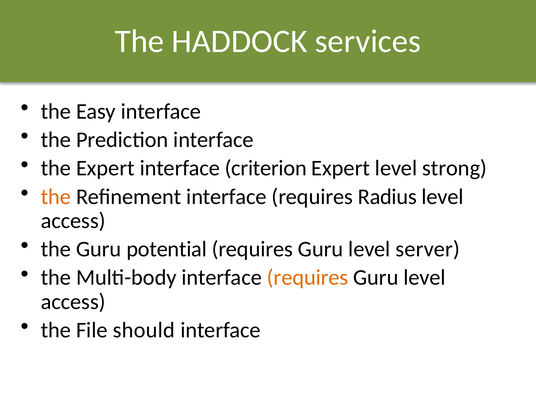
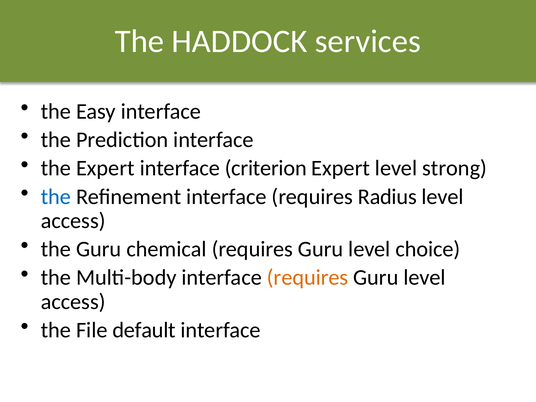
the colour: orange -> blue (56, 197)
potential: potential -> chemical (167, 249)
server: server -> choice (428, 249)
should: should -> default (144, 330)
